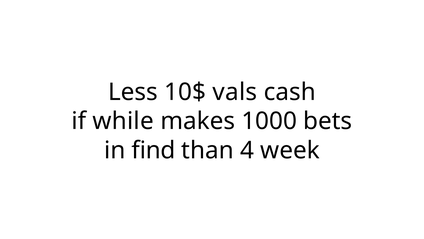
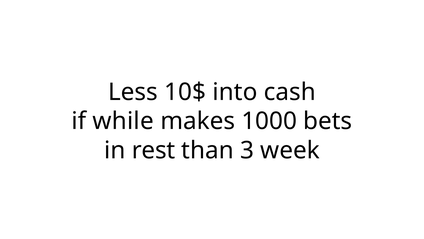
vals: vals -> into (235, 92)
find: find -> rest (153, 150)
4: 4 -> 3 (247, 150)
